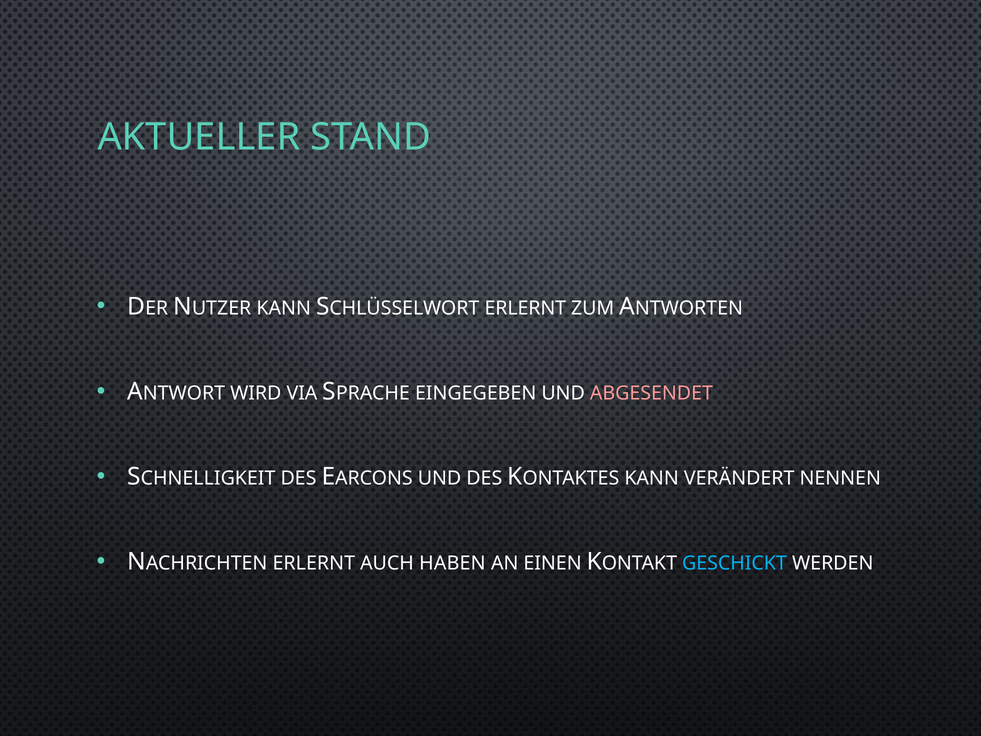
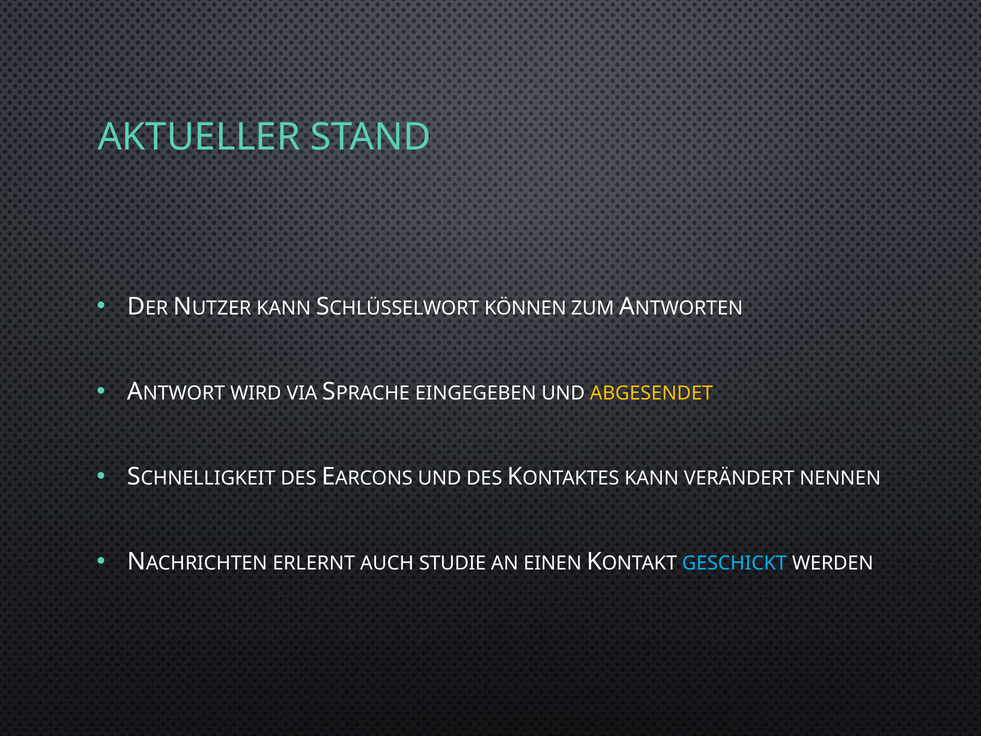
ERLERNT: ERLERNT -> KÖNNEN (525, 308)
ABGESENDET colour: pink -> yellow (651, 393)
HABEN: HABEN -> STUDIE (453, 563)
